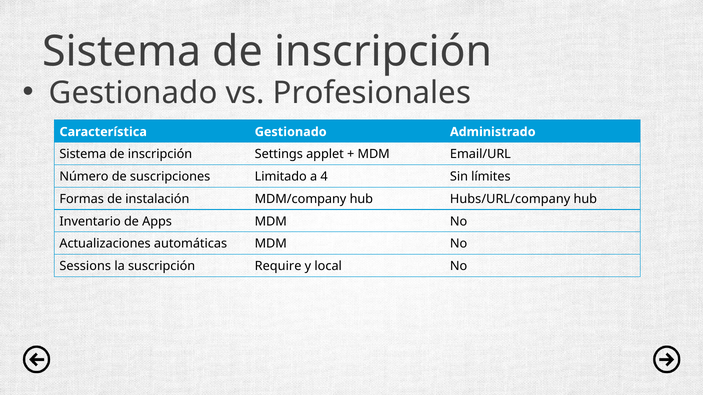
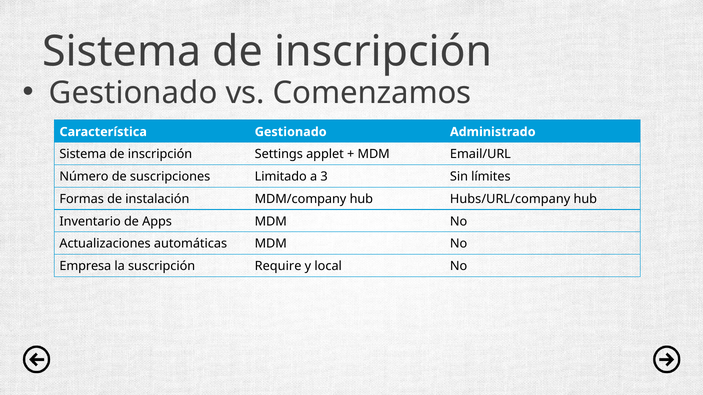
Profesionales: Profesionales -> Comenzamos (372, 93)
4: 4 -> 3 (324, 177)
Sessions: Sessions -> Empresa (85, 266)
